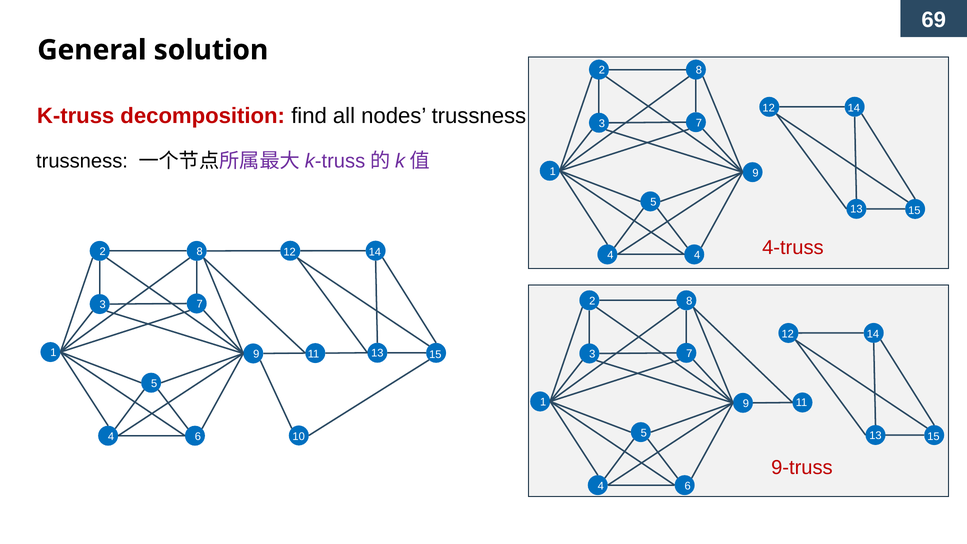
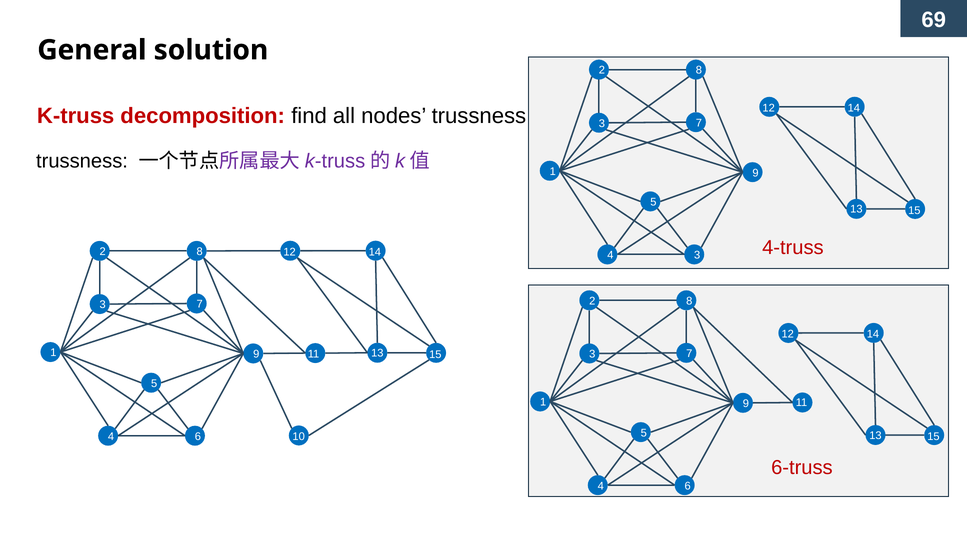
4 4: 4 -> 3 (697, 255)
9-truss: 9-truss -> 6-truss (802, 468)
